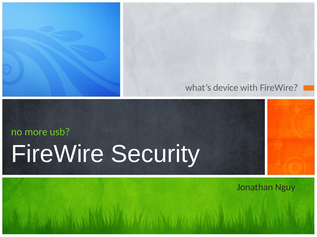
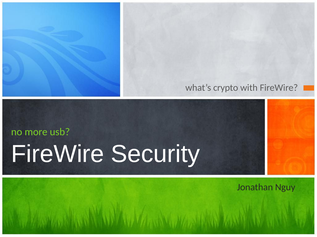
device: device -> crypto (226, 88)
